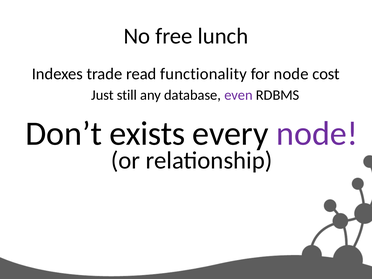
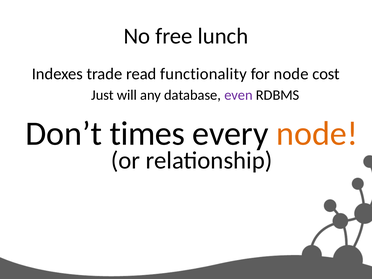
still: still -> will (127, 95)
exists: exists -> times (147, 134)
node colour: purple -> orange (317, 134)
